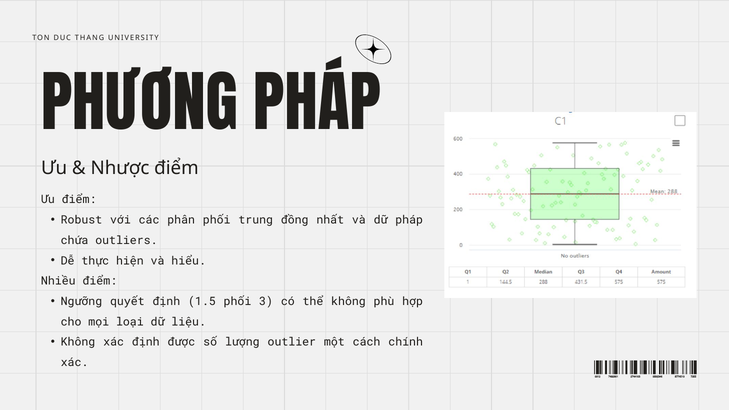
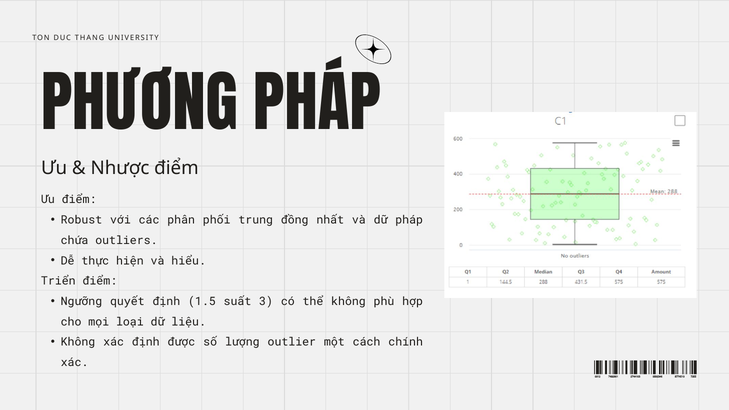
Nhiều: Nhiều -> Triển (58, 281)
1.5 phối: phối -> suất (237, 301)
